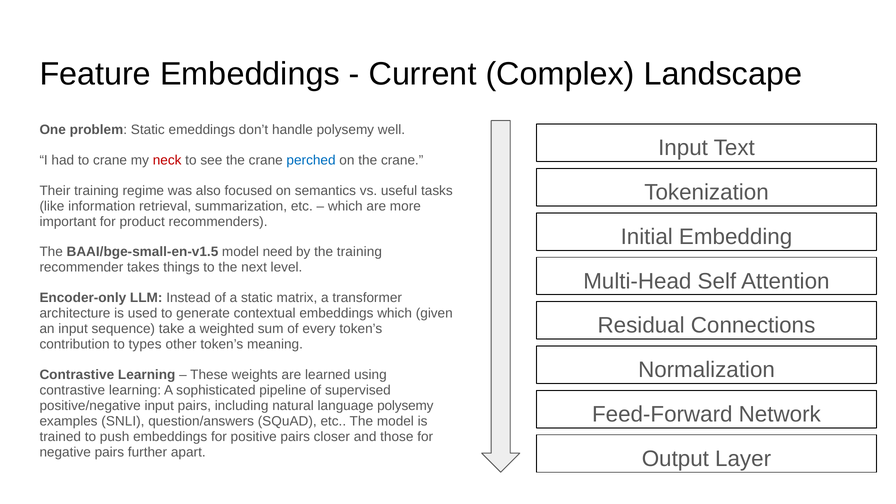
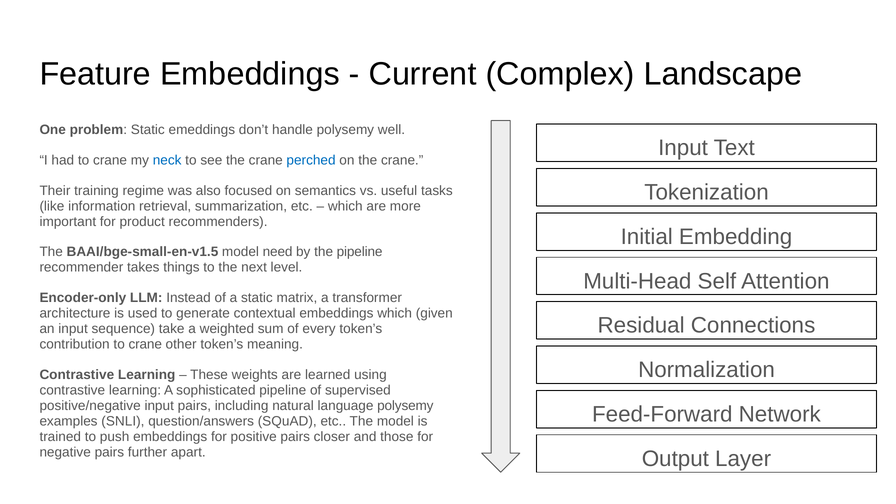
neck colour: red -> blue (167, 160)
the training: training -> pipeline (360, 252)
contribution to types: types -> crane (145, 344)
